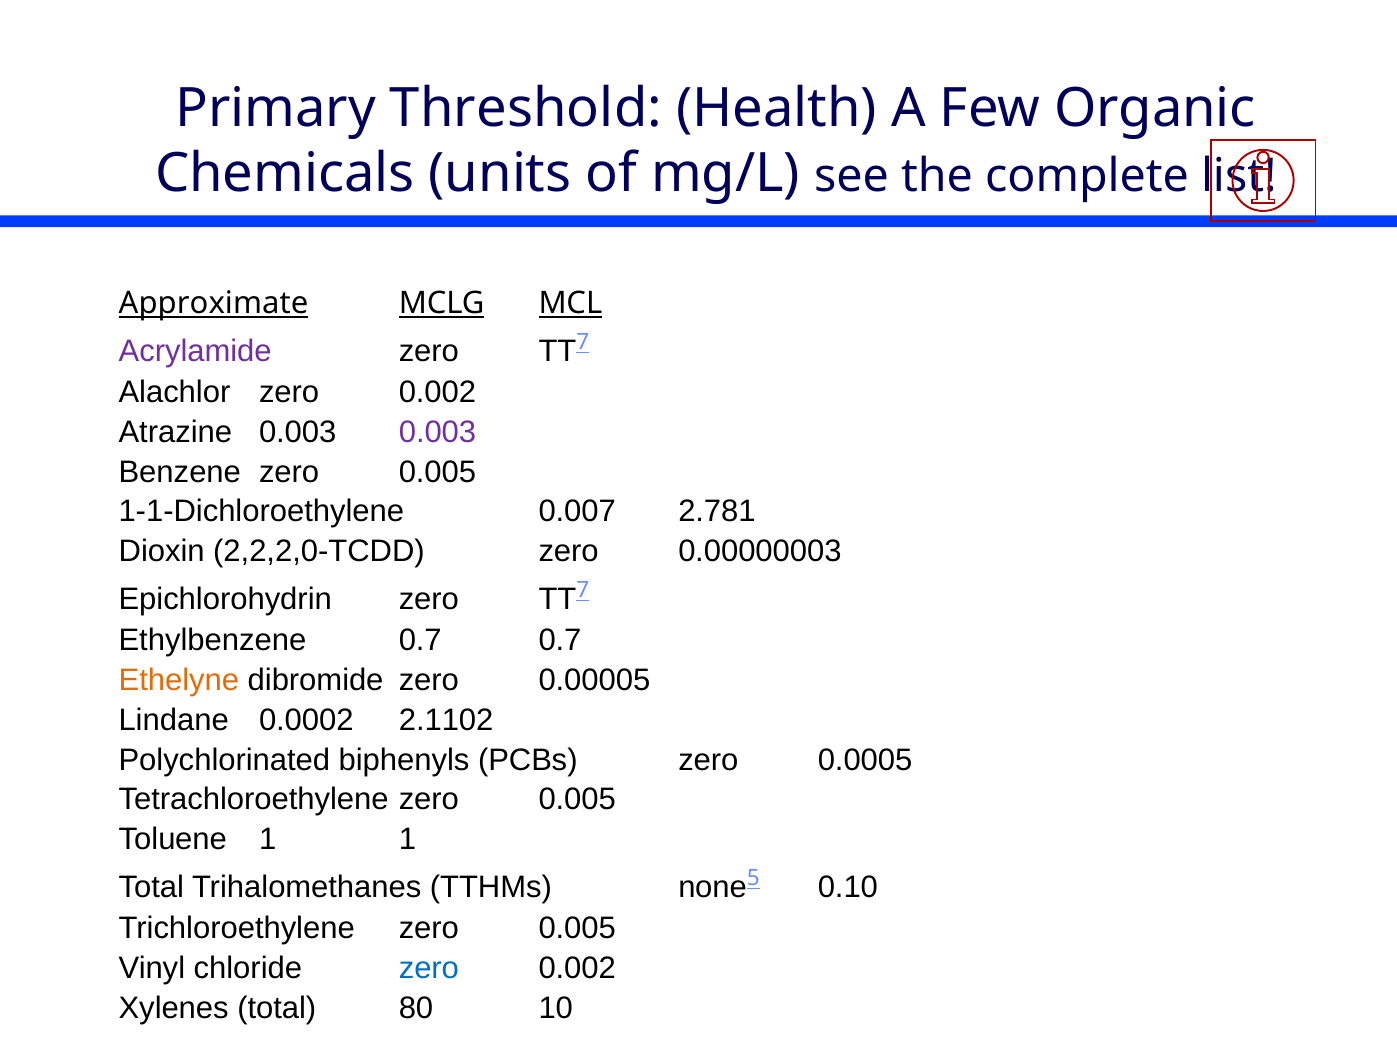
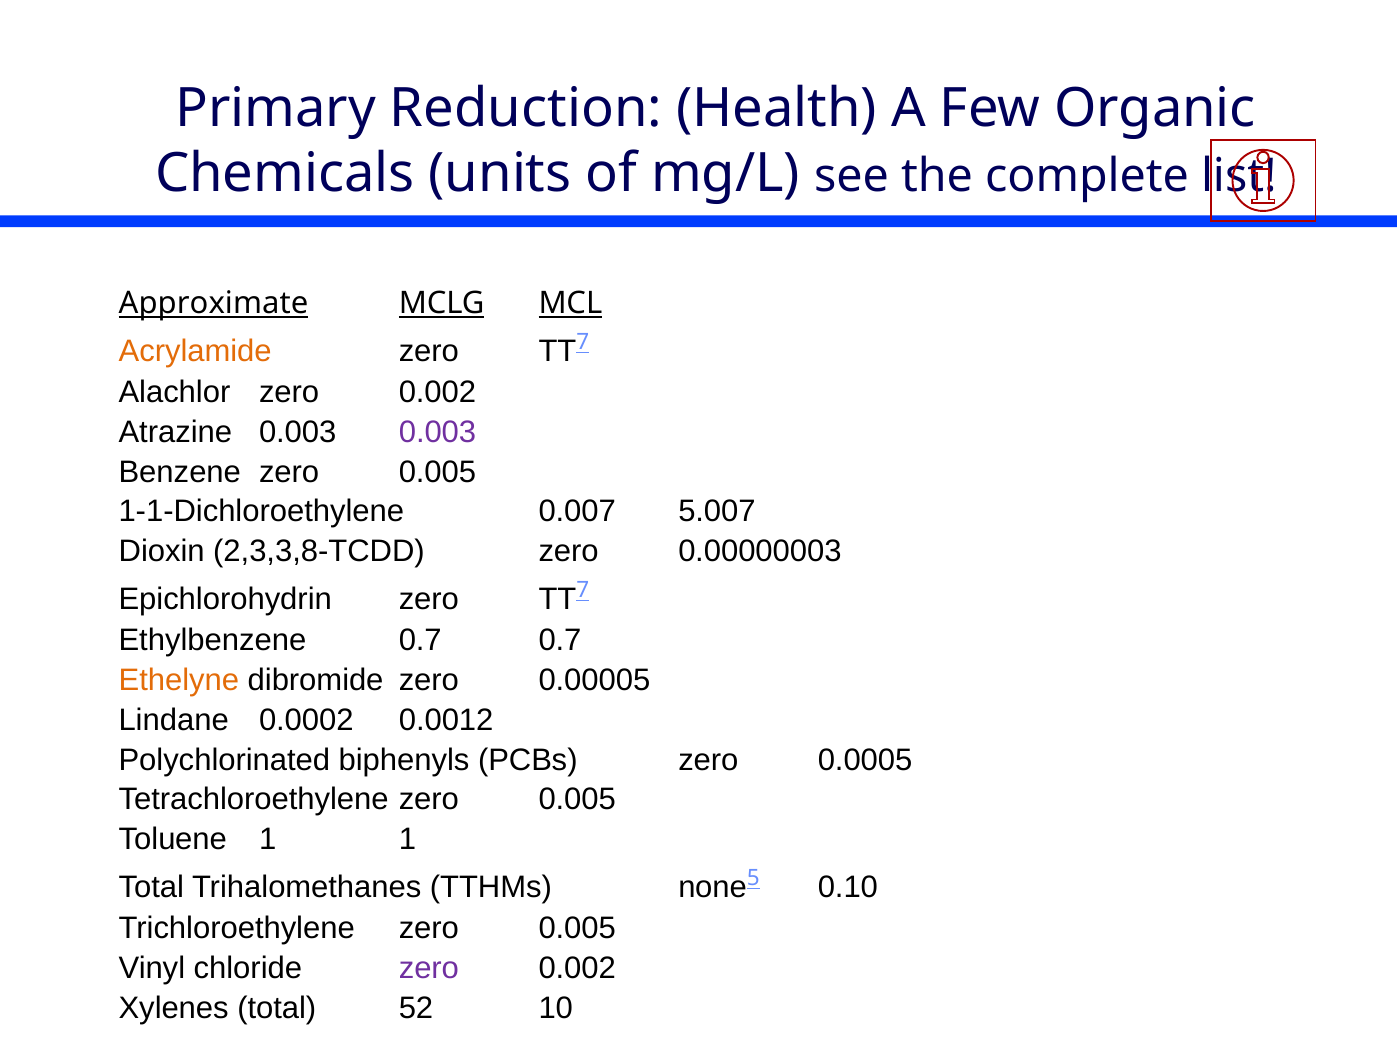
Threshold: Threshold -> Reduction (526, 108)
Acrylamide colour: purple -> orange (195, 351)
2.781: 2.781 -> 5.007 (717, 511)
2,2,2,0-TCDD: 2,2,2,0-TCDD -> 2,3,3,8-TCDD (319, 551)
2.1102: 2.1102 -> 0.0012 (446, 720)
zero colour: blue -> purple (429, 968)
80: 80 -> 52 (416, 1008)
